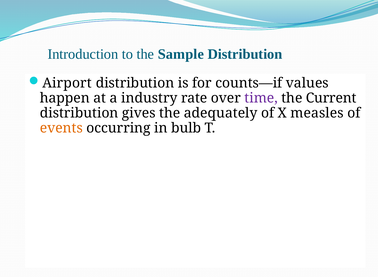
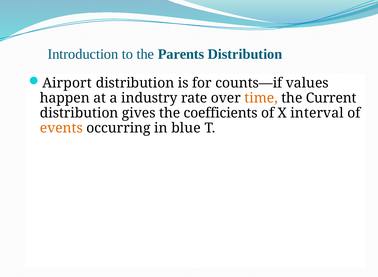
Sample: Sample -> Parents (181, 54)
time colour: purple -> orange (261, 98)
adequately: adequately -> coefficients (221, 113)
measles: measles -> interval (317, 113)
bulb: bulb -> blue (186, 128)
